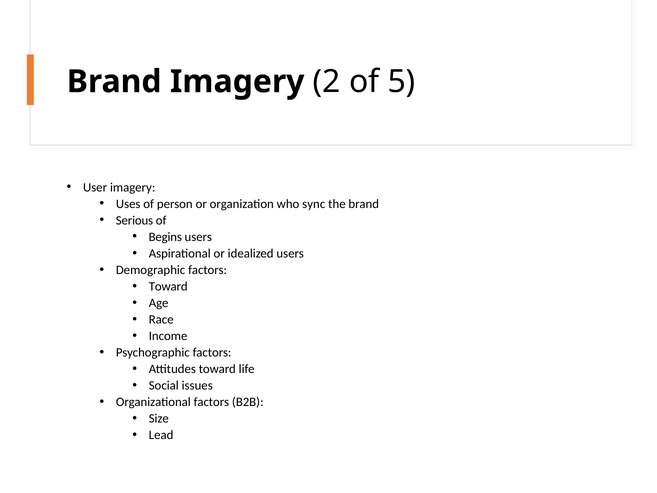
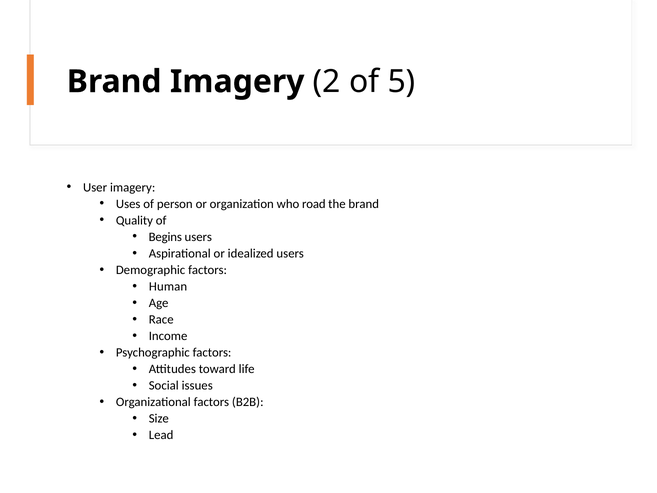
sync: sync -> road (314, 204)
Serious: Serious -> Quality (134, 220)
Toward: Toward -> Human (168, 286)
